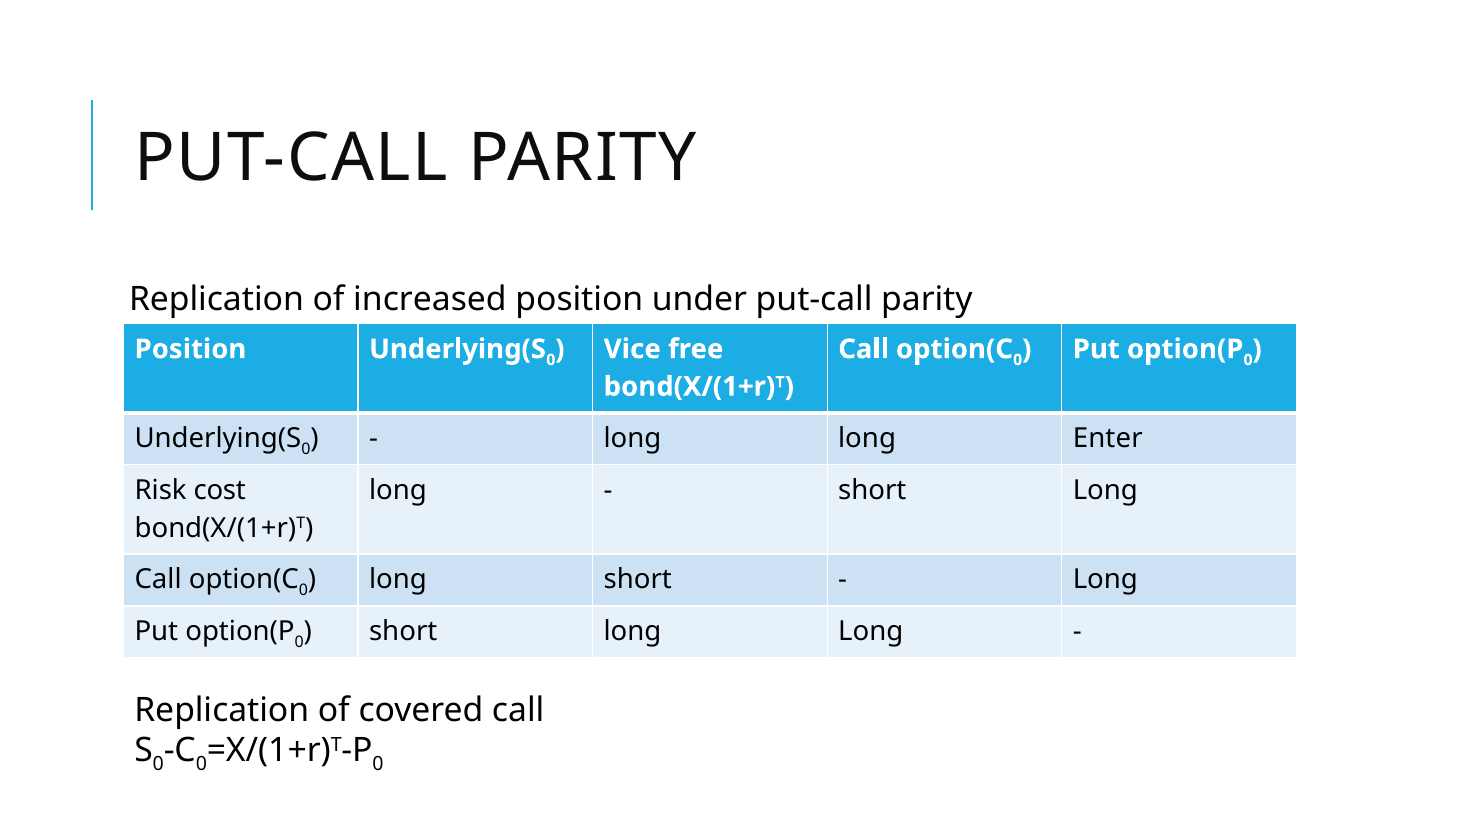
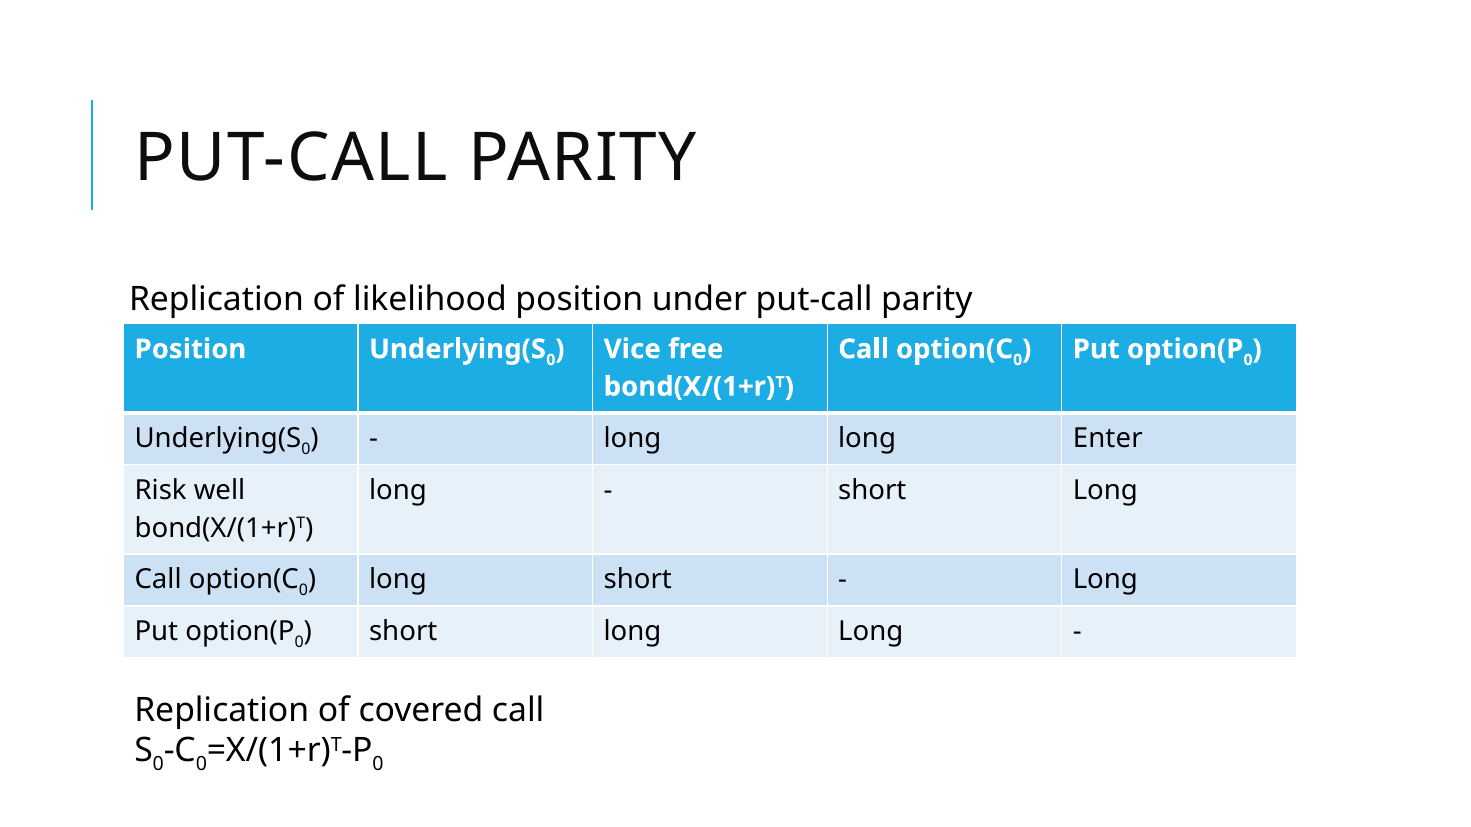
increased: increased -> likelihood (430, 299)
cost: cost -> well (220, 491)
